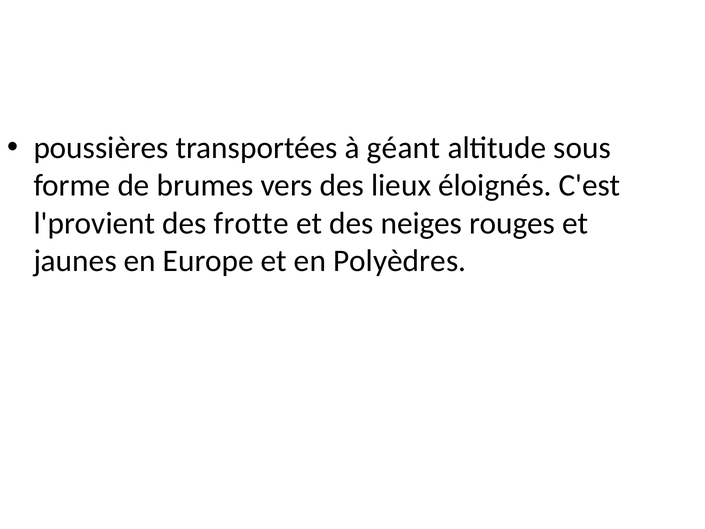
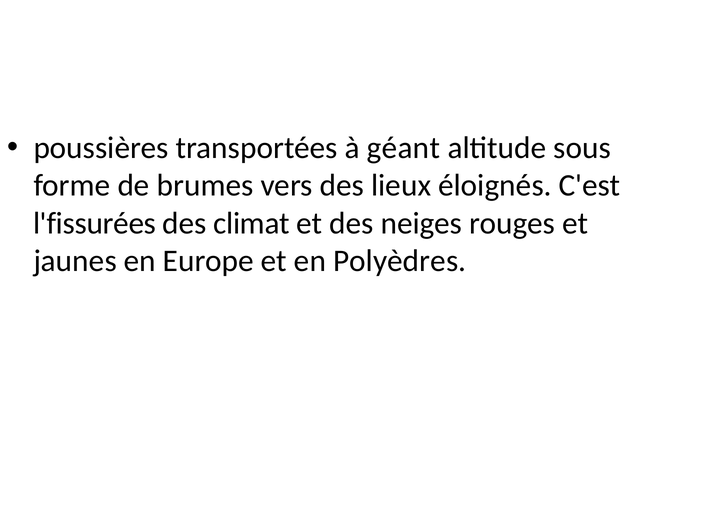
l'provient: l'provient -> l'fissurées (95, 223)
frotte: frotte -> climat (252, 223)
